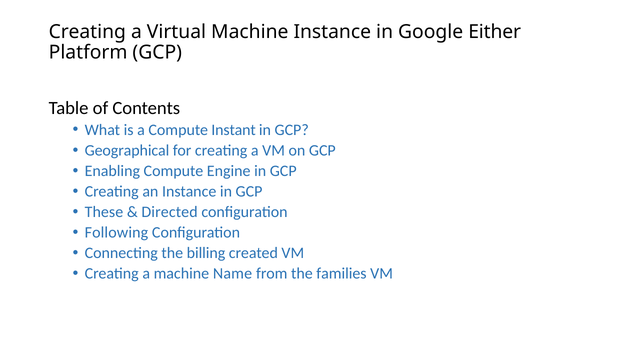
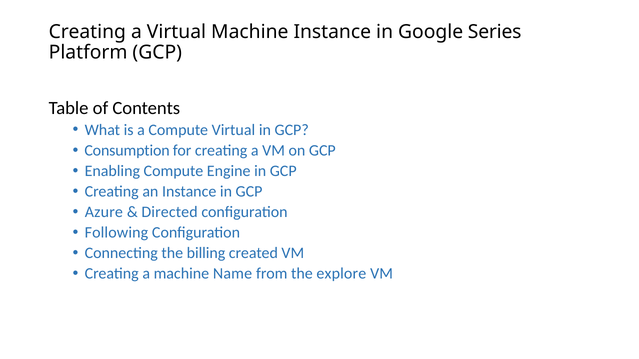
Either: Either -> Series (495, 32)
Compute Instant: Instant -> Virtual (233, 130)
Geographical: Geographical -> Consumption (127, 151)
These: These -> Azure (104, 212)
families: families -> explore (341, 274)
